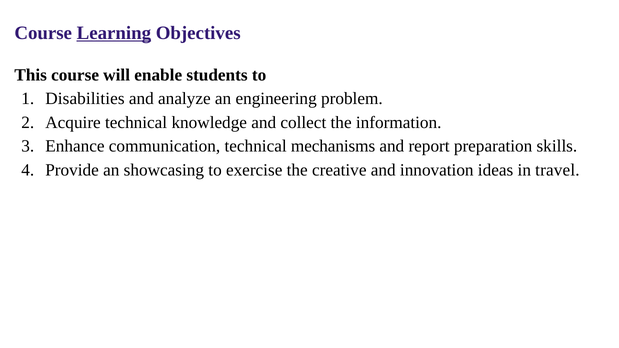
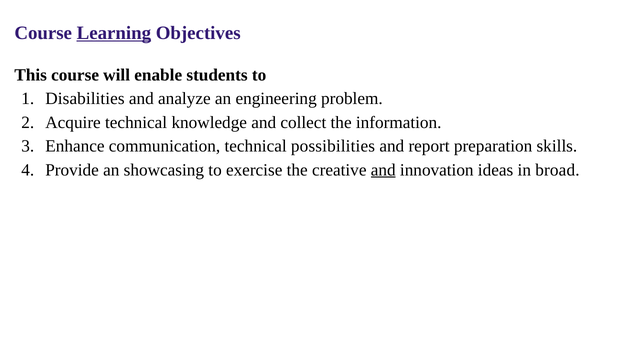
mechanisms: mechanisms -> possibilities (333, 146)
and underline: none -> present (383, 170)
travel: travel -> broad (557, 170)
